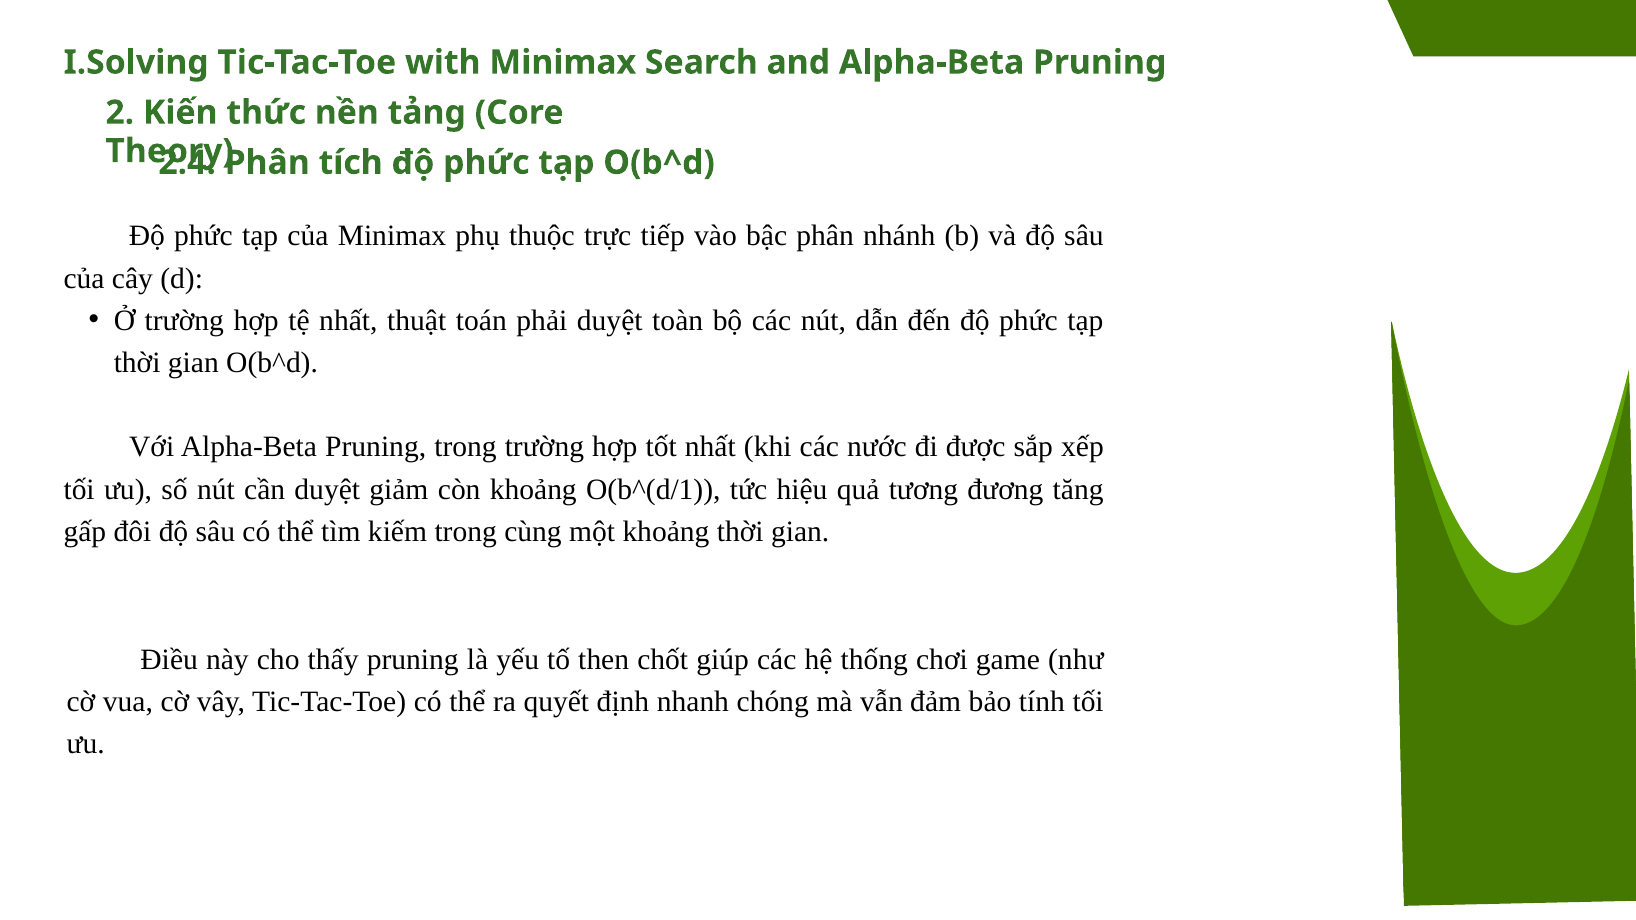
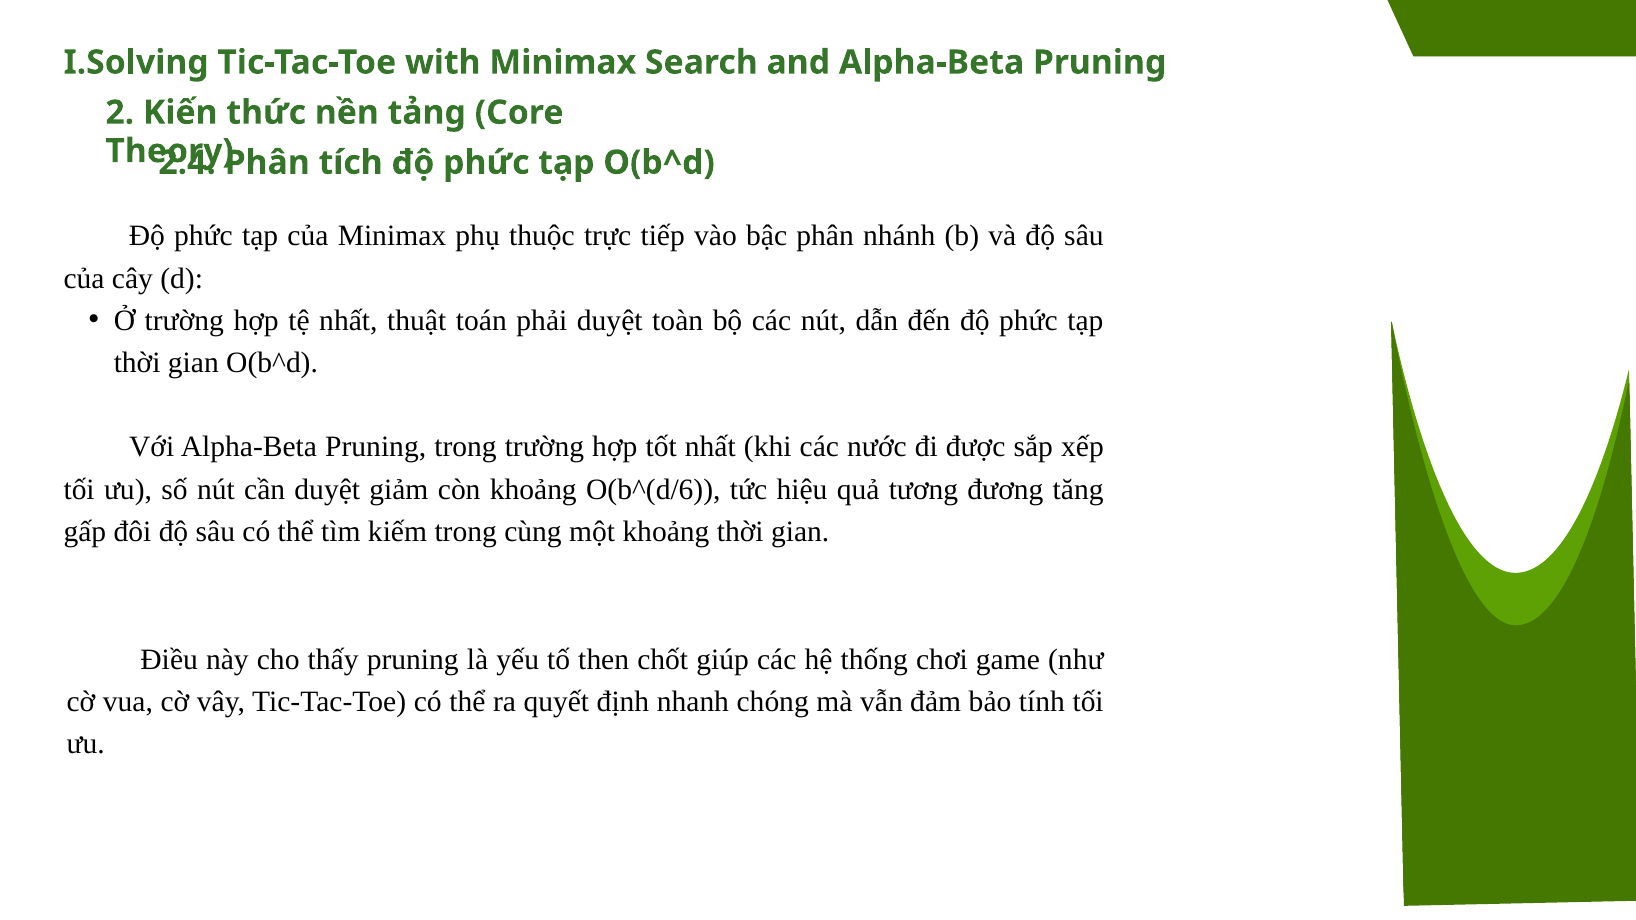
O(b^(d/1: O(b^(d/1 -> O(b^(d/6 (653, 489)
